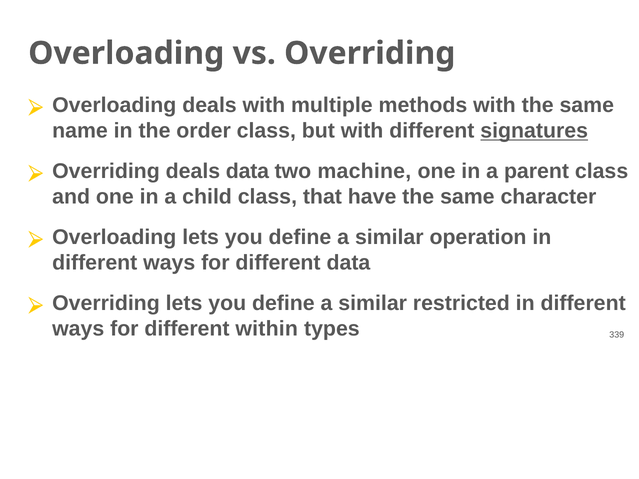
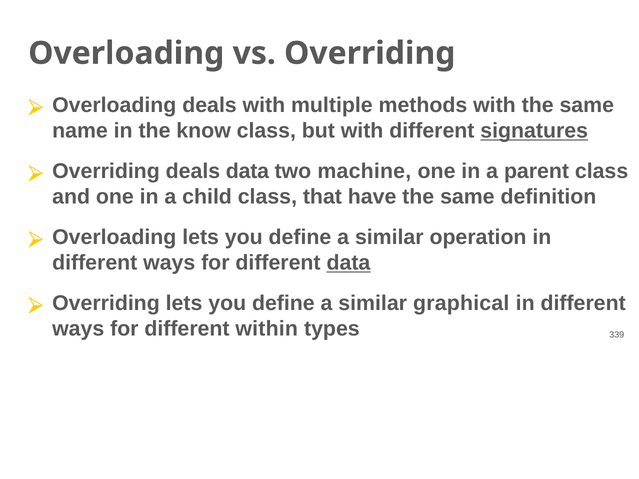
order: order -> know (204, 131)
character: character -> definition (548, 197)
data underline: none -> present (348, 263)
restricted: restricted -> graphical (461, 303)
